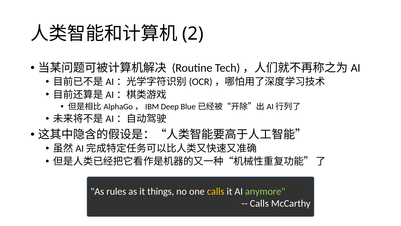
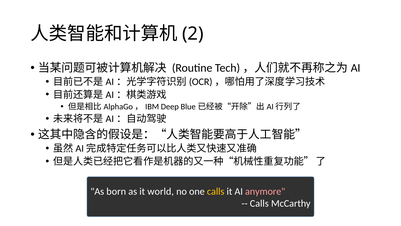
rules: rules -> born (116, 191)
things: things -> world (161, 191)
anymore colour: light green -> pink (265, 191)
